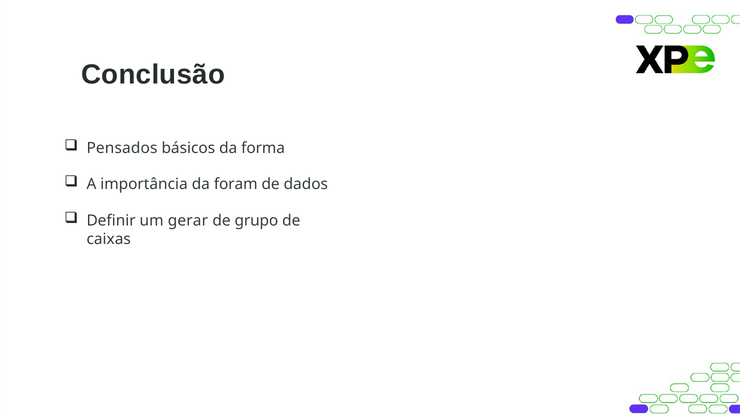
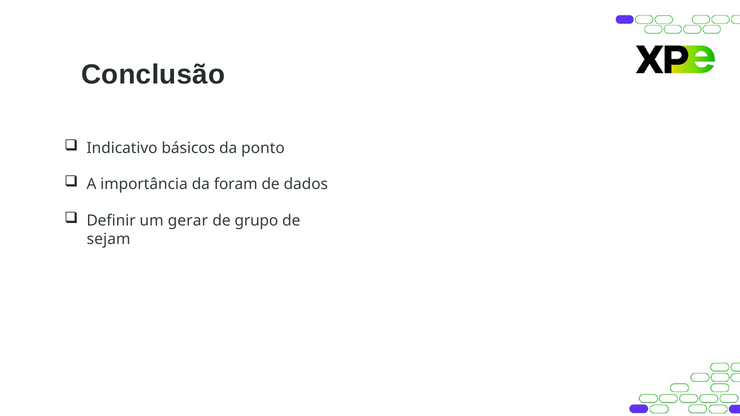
Pensados: Pensados -> Indicativo (122, 148)
forma: forma -> ponto (263, 148)
caixas: caixas -> sejam (109, 239)
